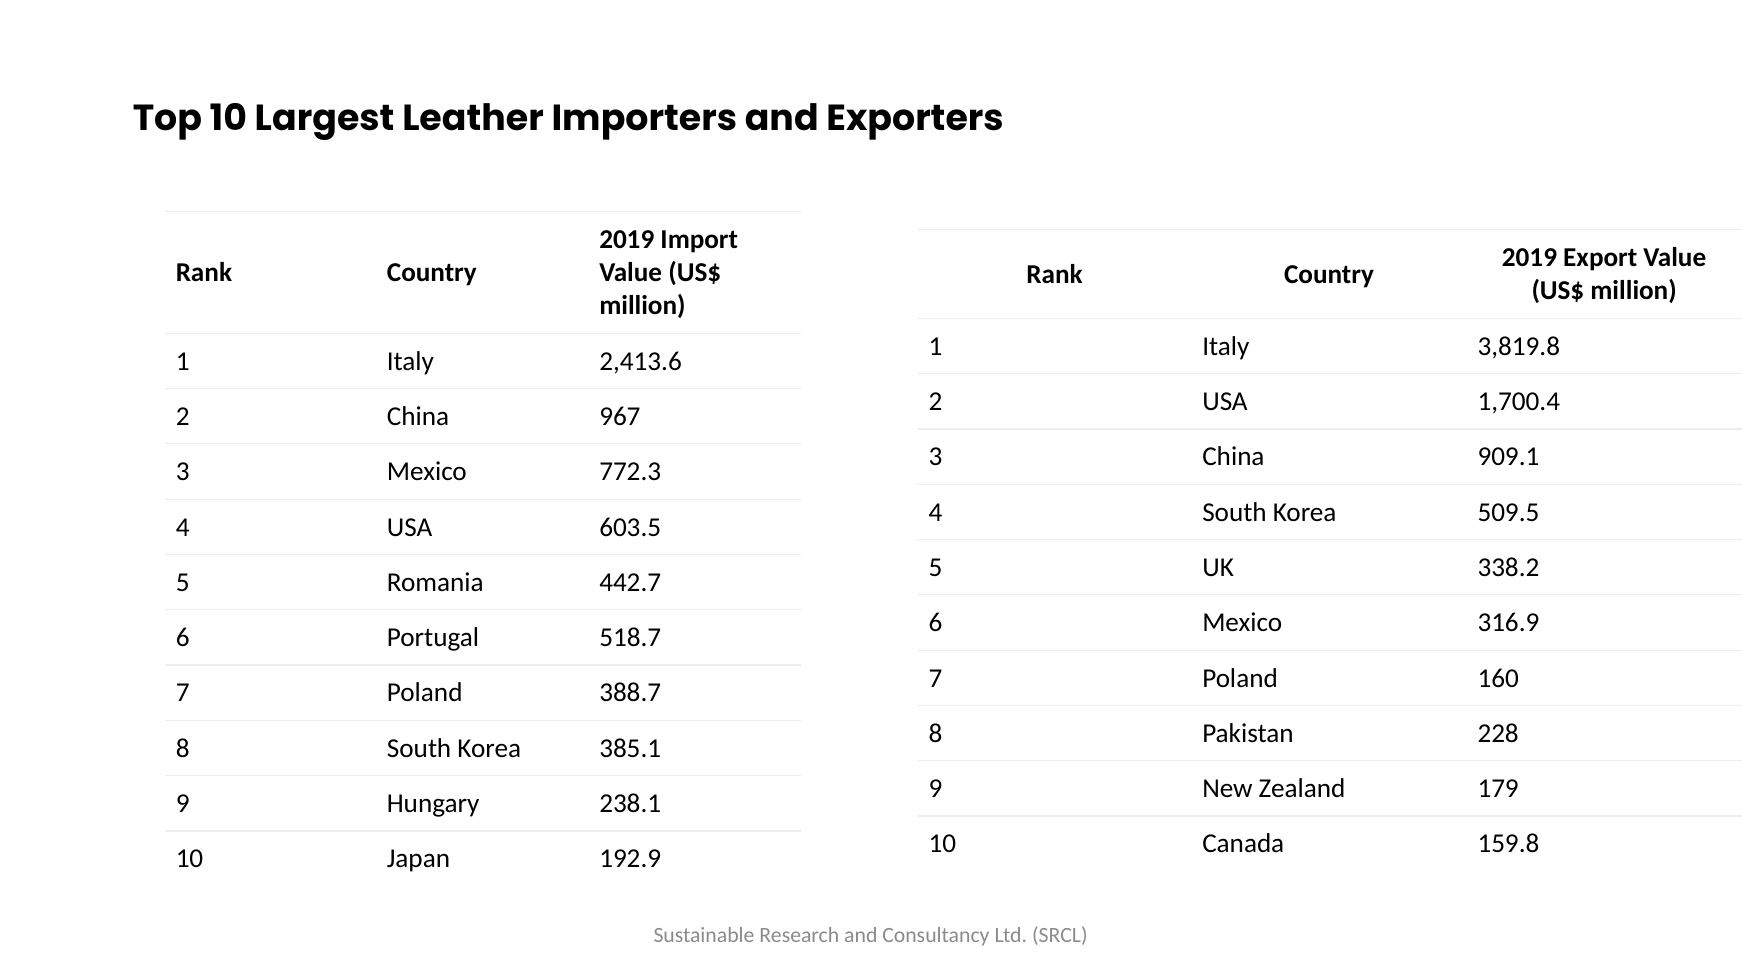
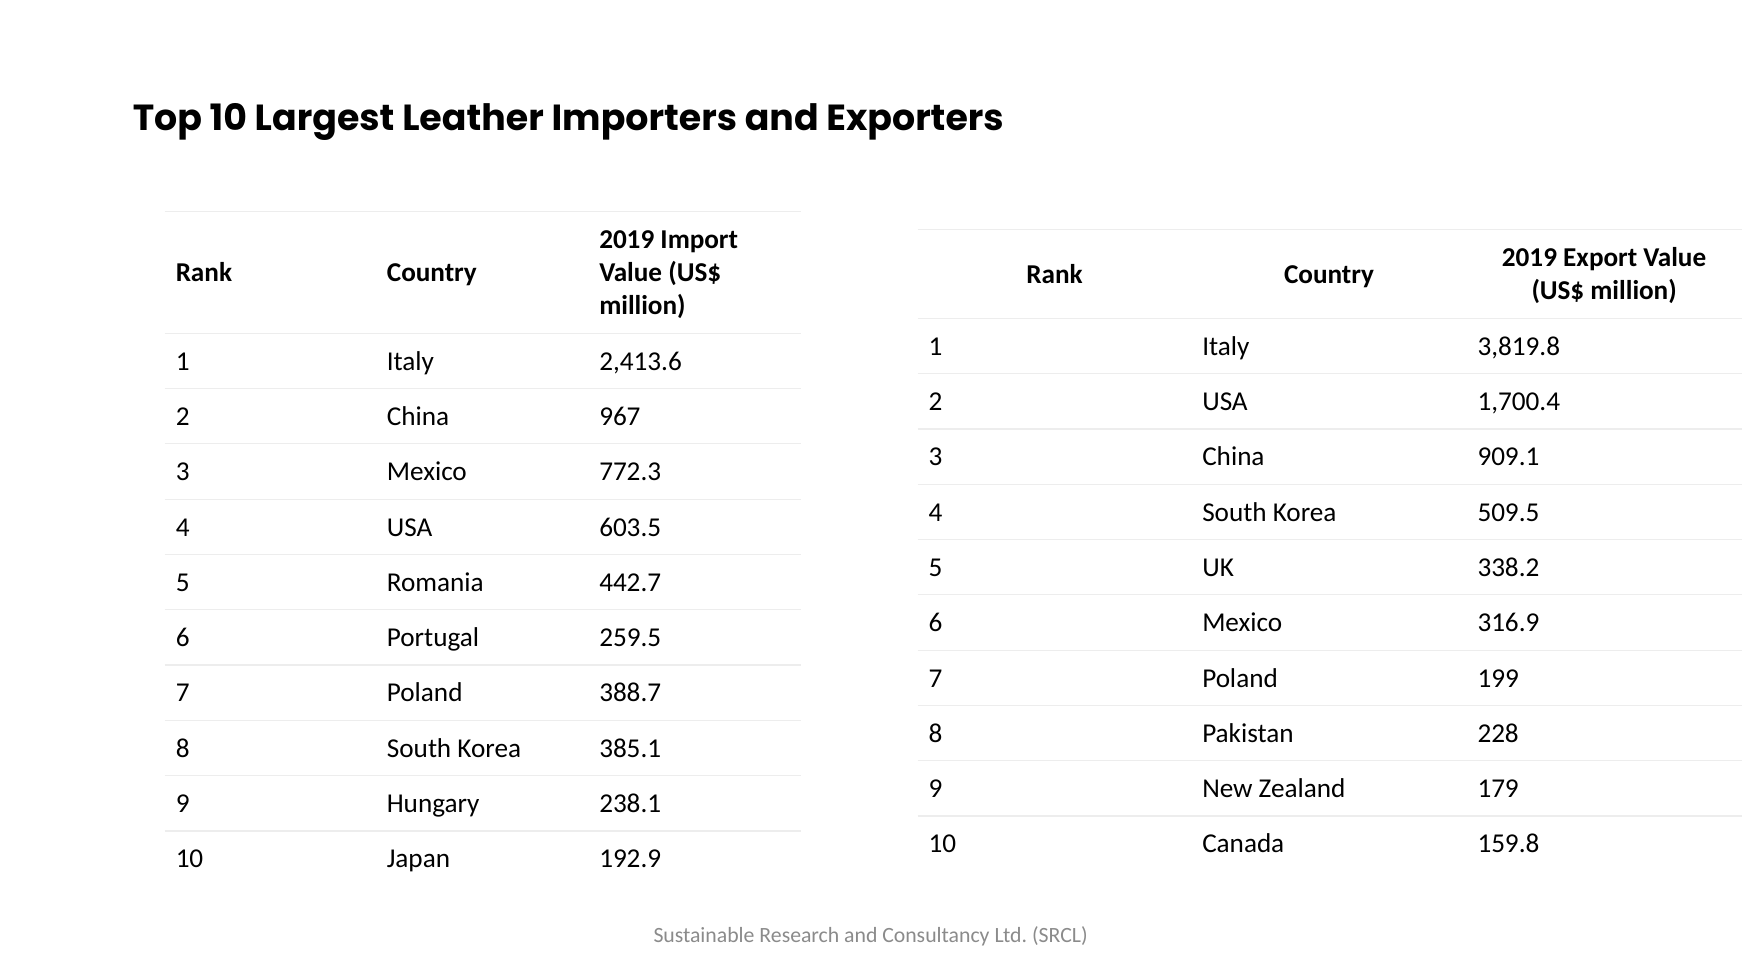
518.7: 518.7 -> 259.5 (630, 638)
160: 160 -> 199 (1498, 678)
